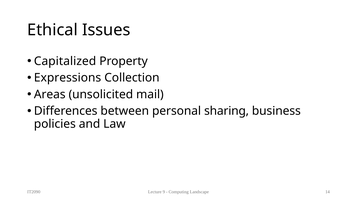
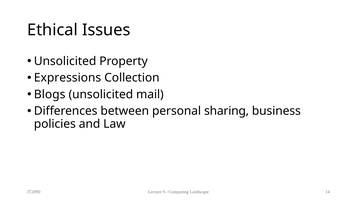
Capitalized: Capitalized -> Unsolicited (65, 61)
Areas: Areas -> Blogs (50, 94)
